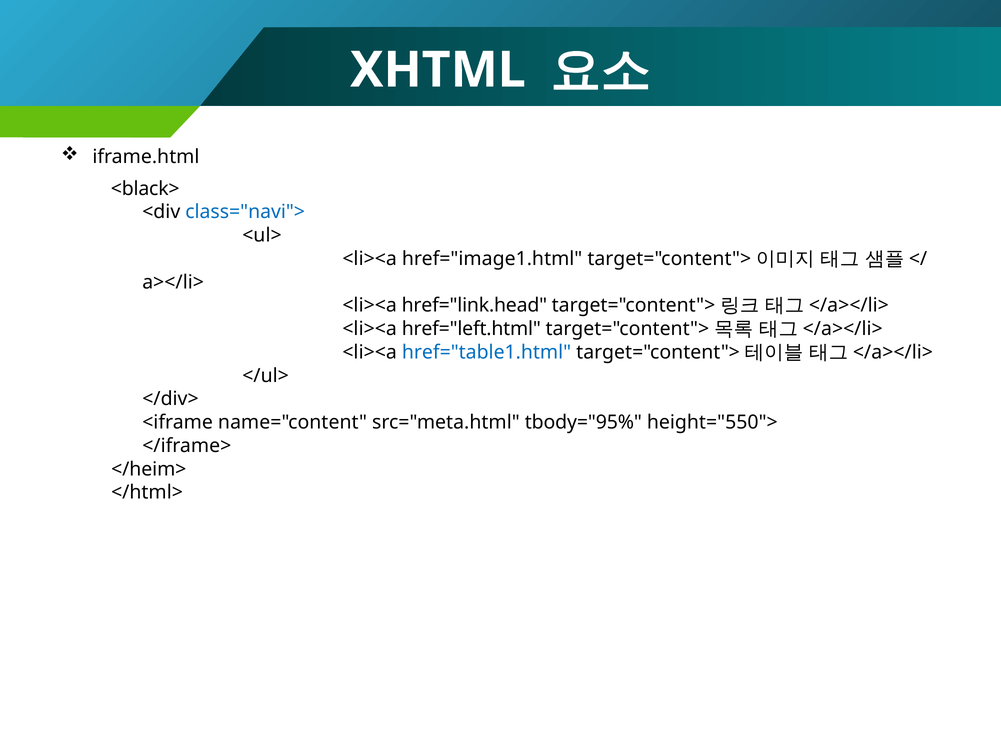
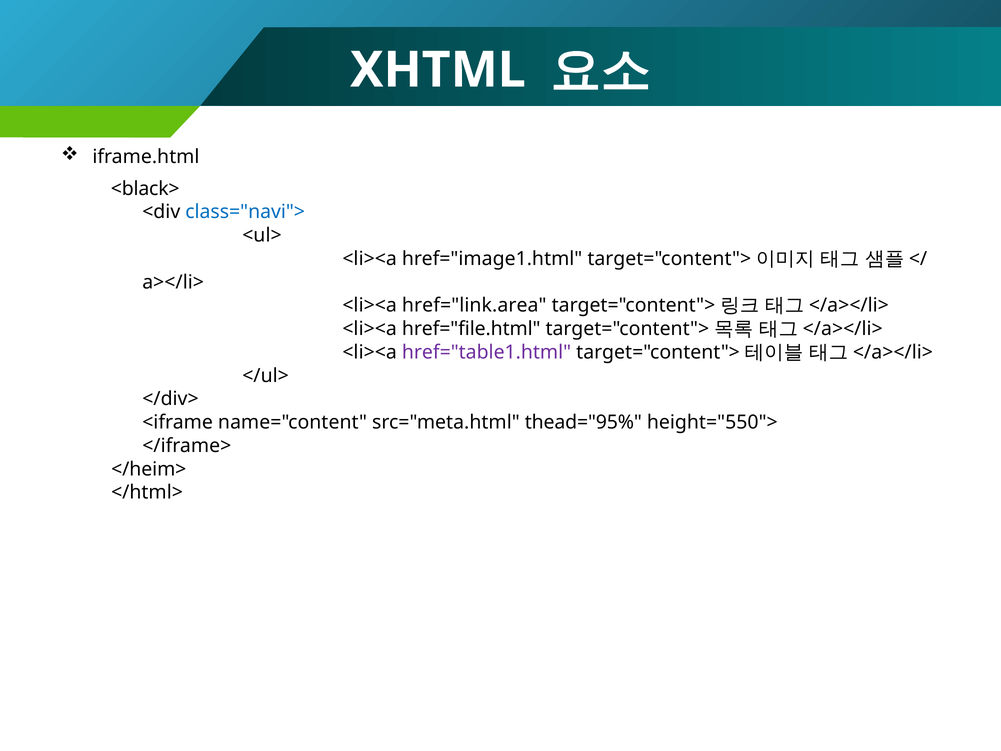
href="link.head: href="link.head -> href="link.area (474, 305)
href="left.html: href="left.html -> href="file.html (471, 329)
href="table1.html colour: blue -> purple (487, 352)
tbody="95%: tbody="95% -> thead="95% (583, 422)
